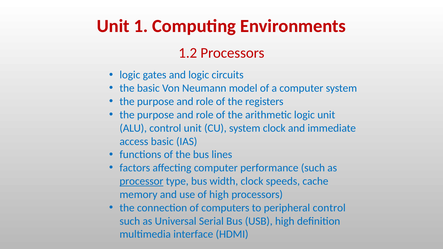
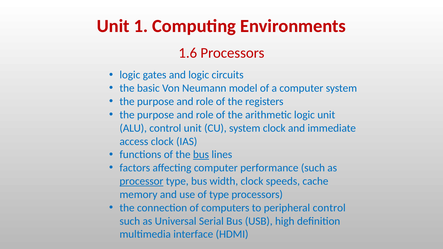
1.2: 1.2 -> 1.6 (188, 53)
access basic: basic -> clock (162, 141)
bus underline: none -> present (201, 155)
of high: high -> type (219, 195)
